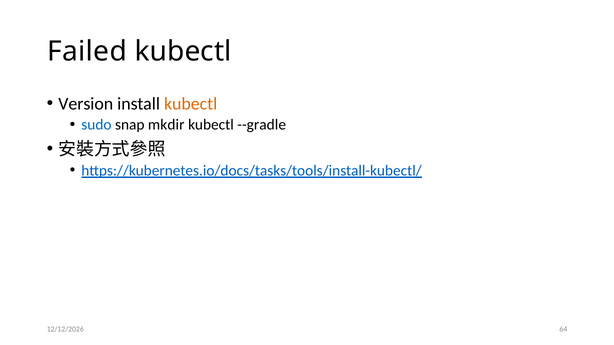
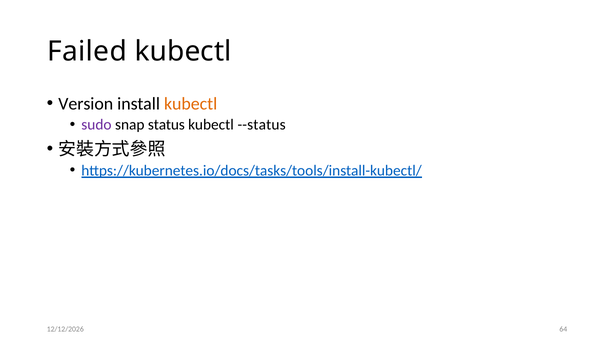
sudo colour: blue -> purple (96, 125)
mkdir: mkdir -> status (166, 125)
--gradle: --gradle -> --status (262, 125)
